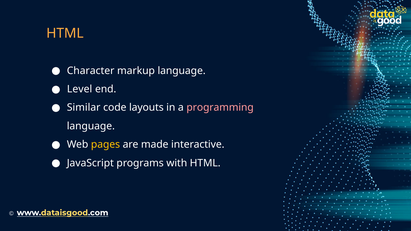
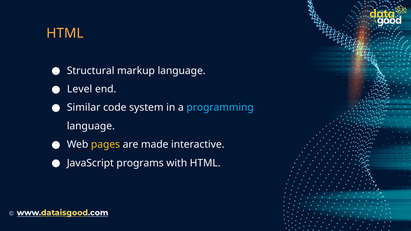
Character: Character -> Structural (91, 71)
layouts: layouts -> system (146, 108)
programming colour: pink -> light blue (220, 108)
